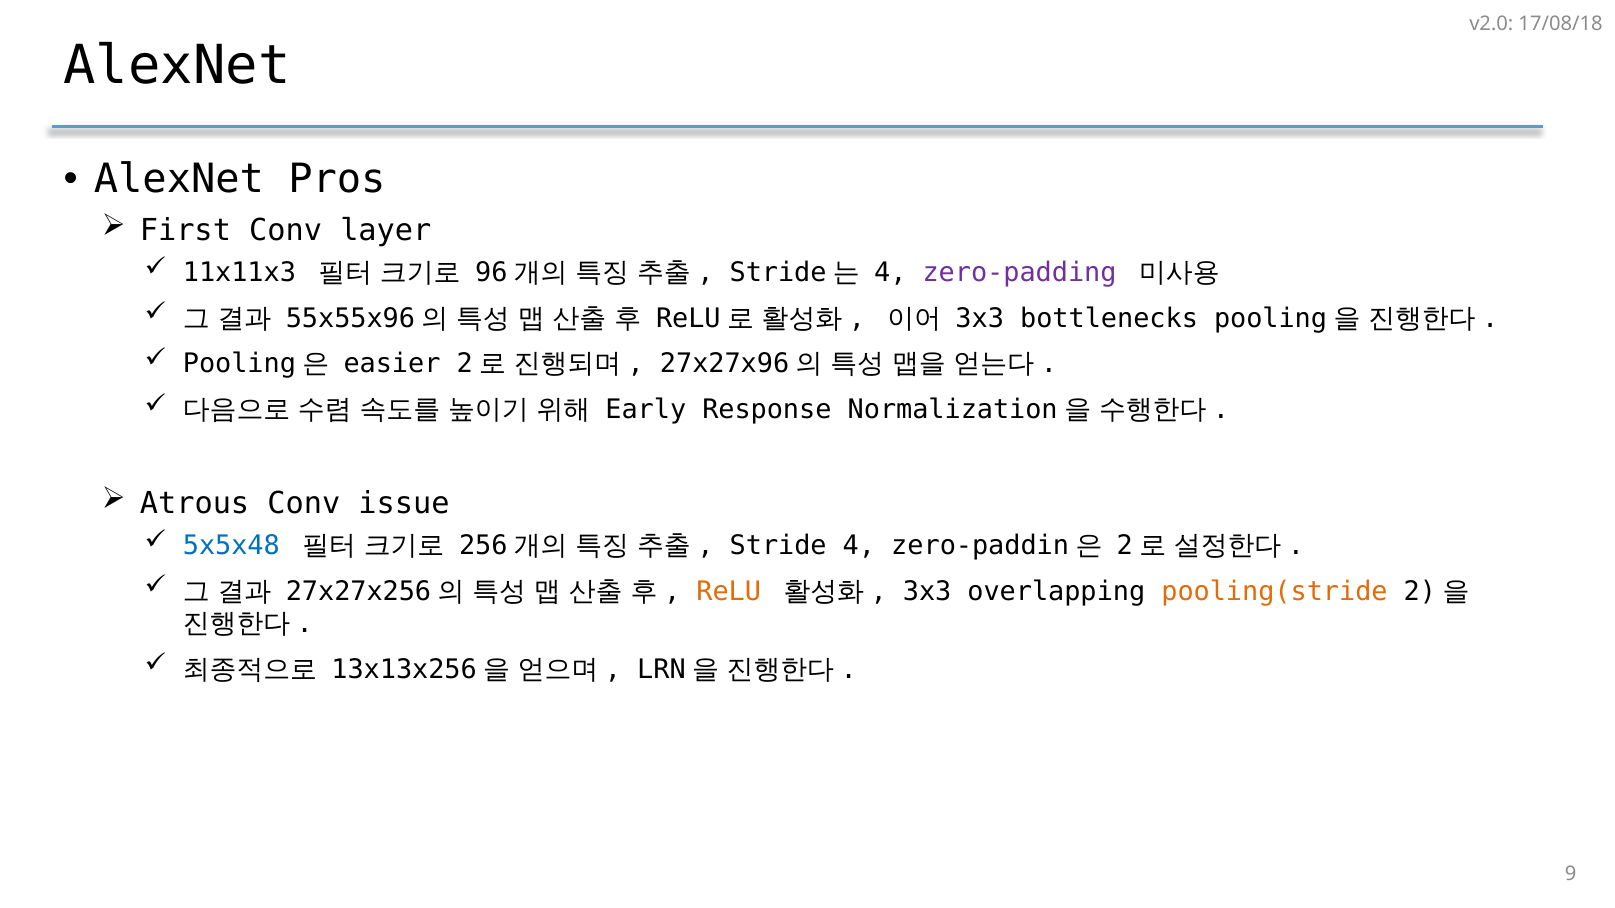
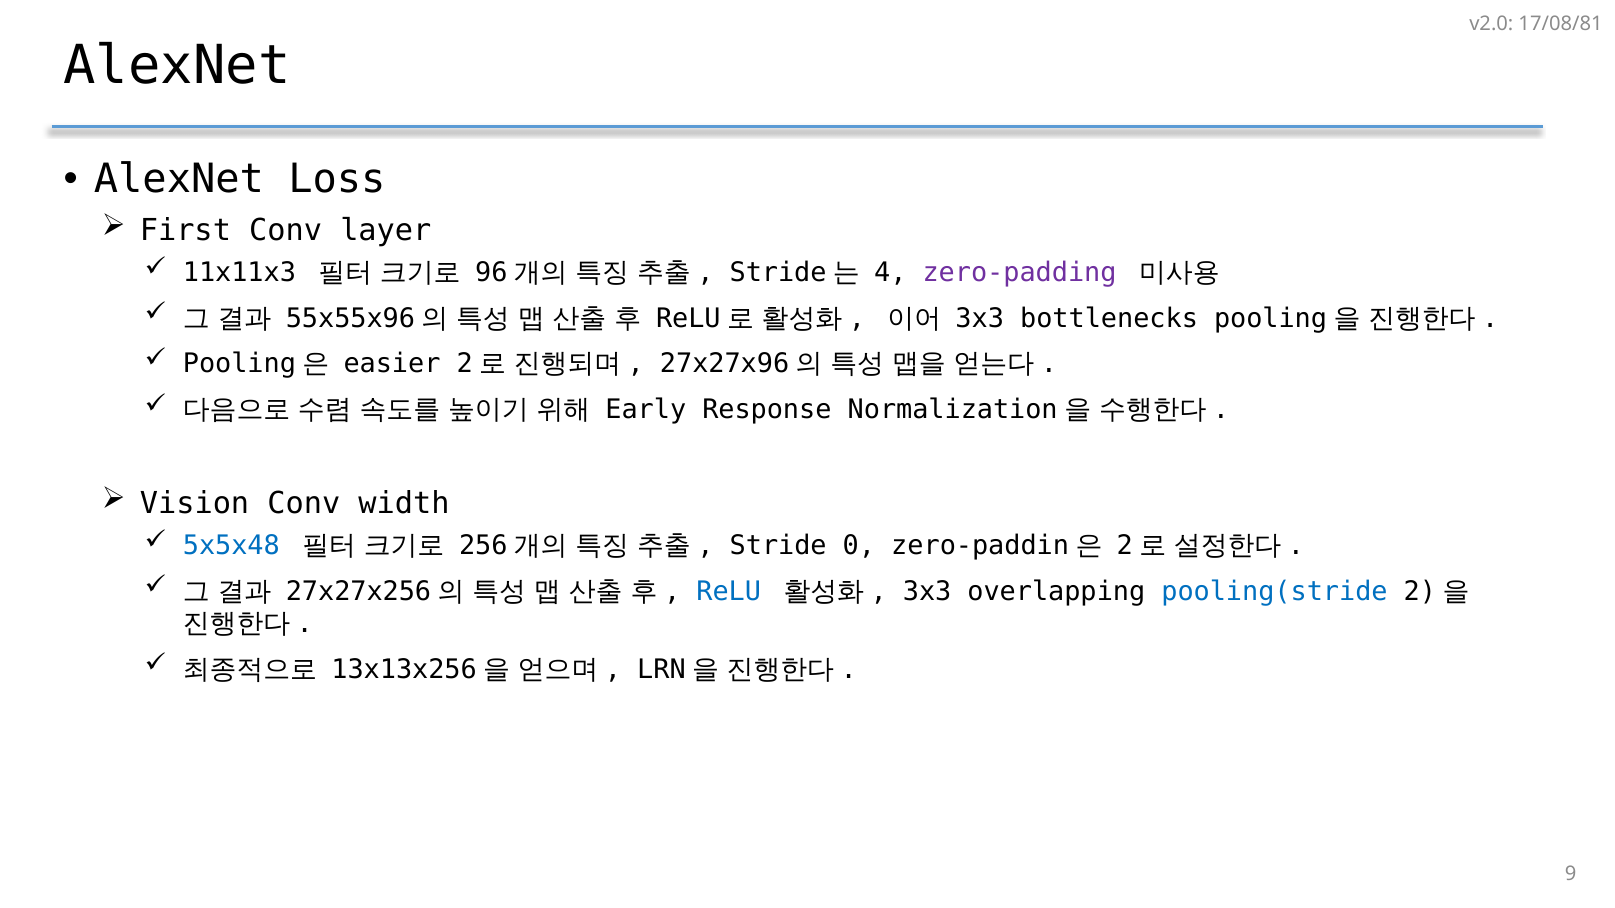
17/08/18: 17/08/18 -> 17/08/81 (1561, 24)
Pros: Pros -> Loss (337, 180)
Atrous: Atrous -> Vision (195, 504)
issue: issue -> width (404, 504)
Stride 4: 4 -> 0 (859, 546)
ReLU colour: orange -> blue (729, 592)
pooling(stride colour: orange -> blue (1274, 592)
